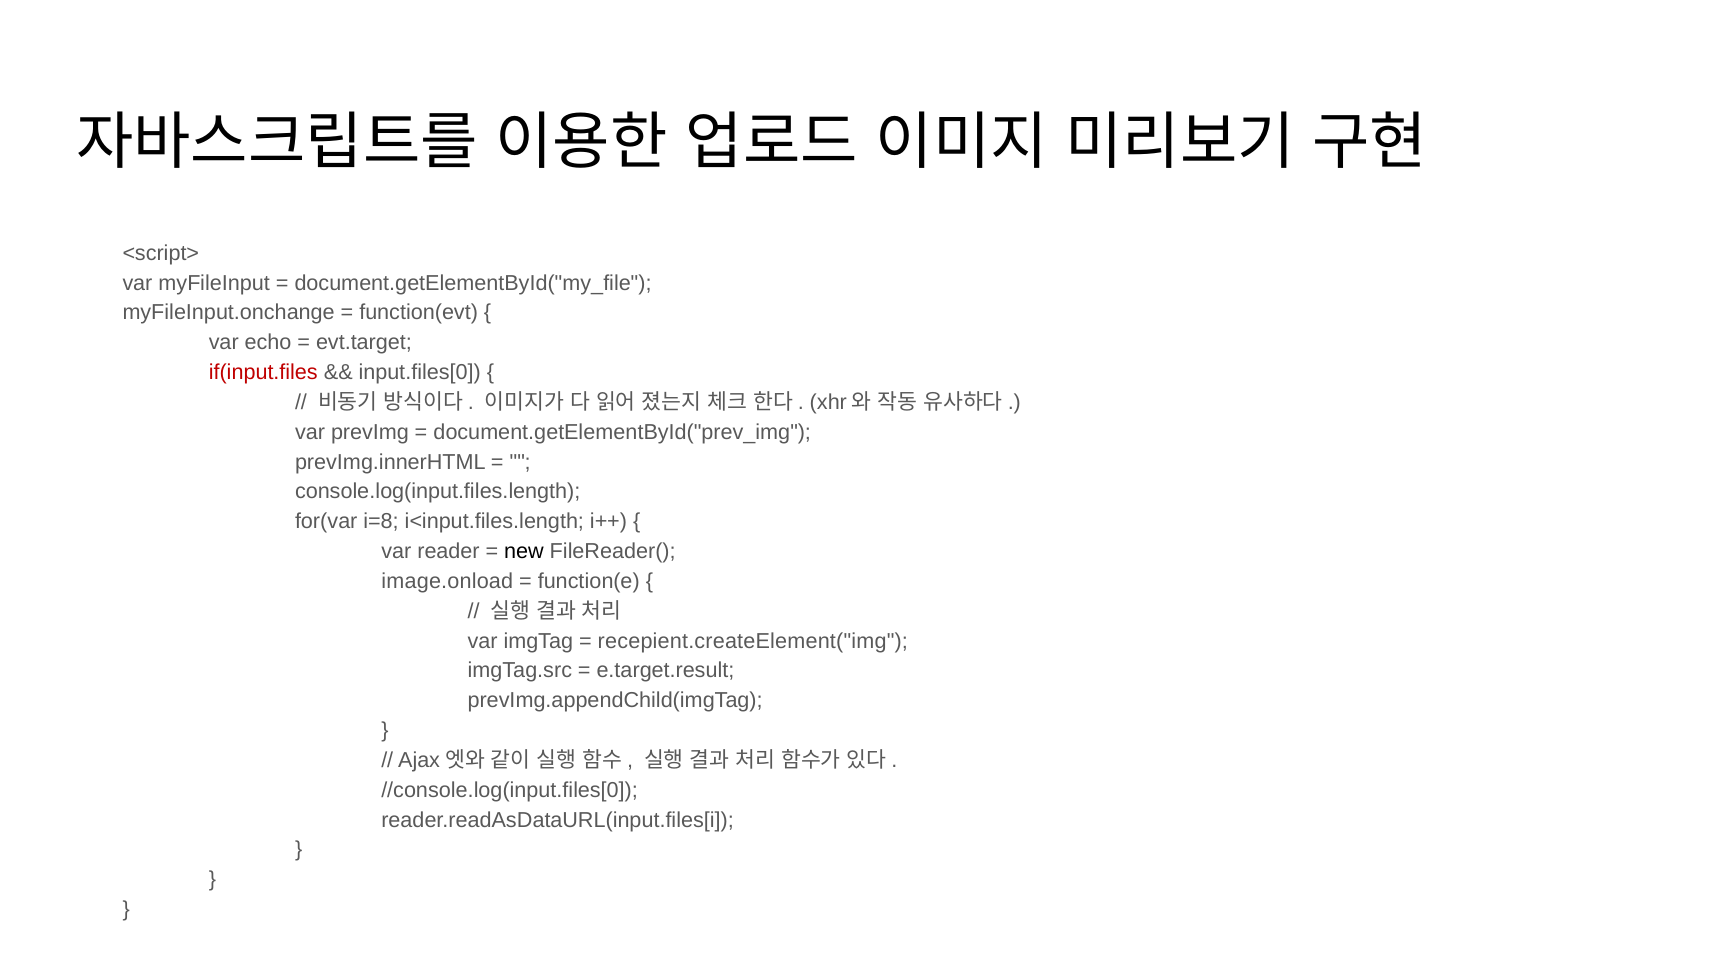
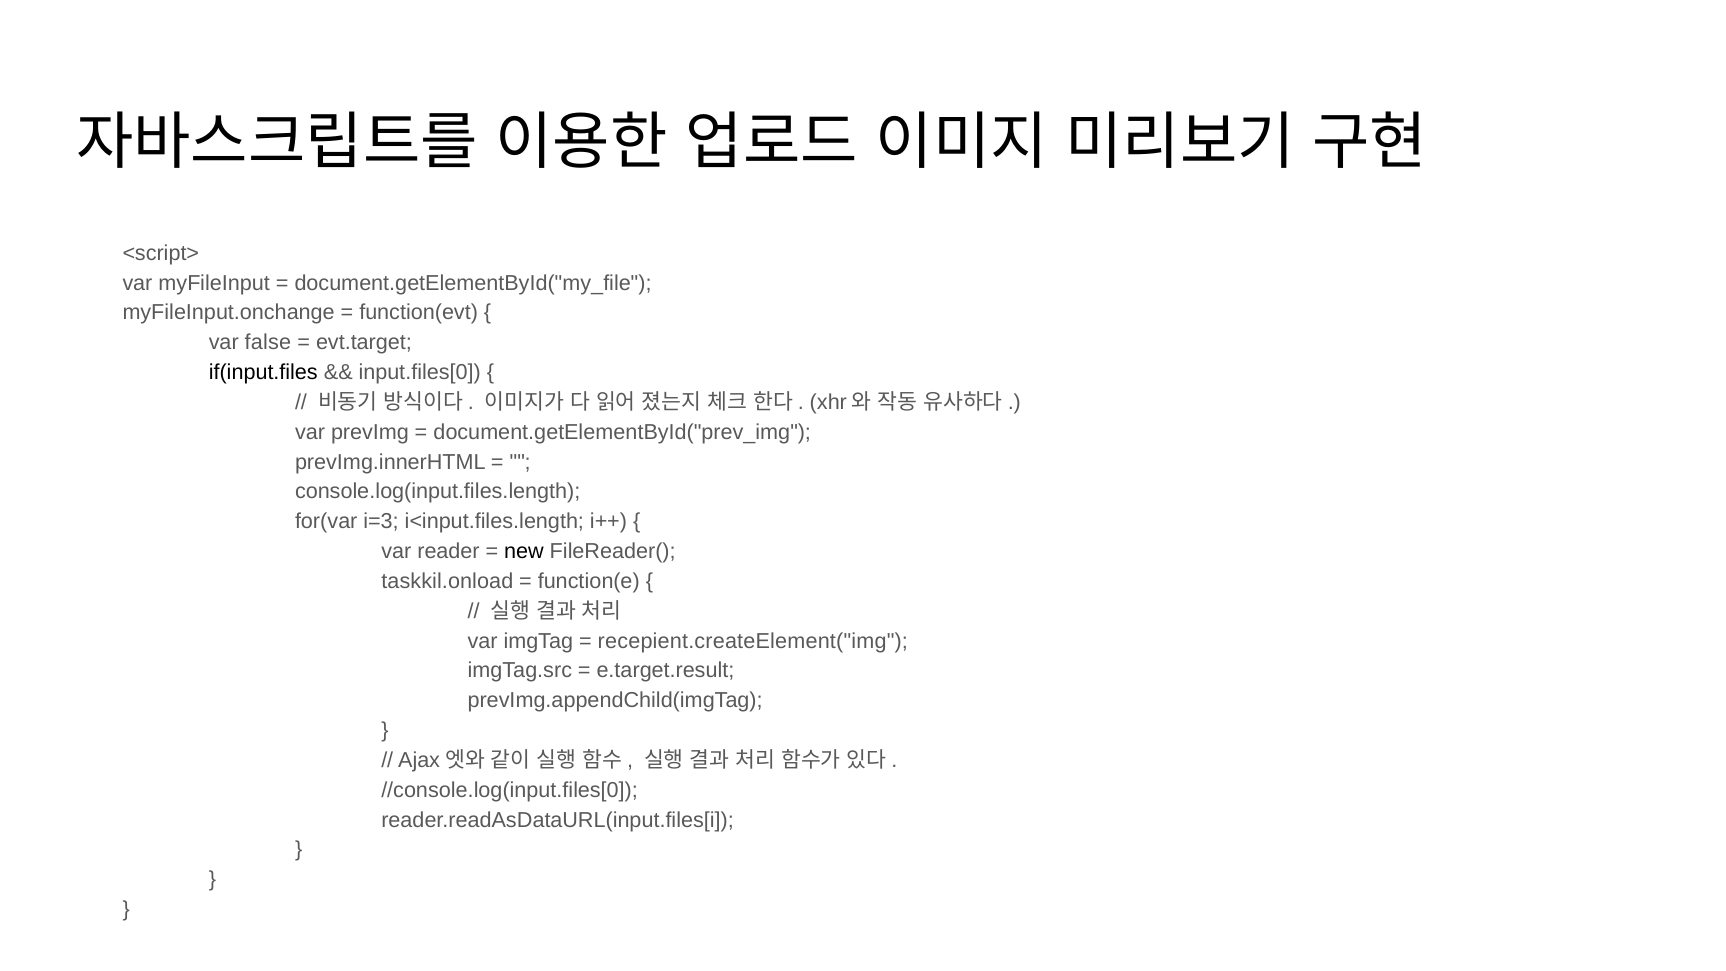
echo: echo -> false (268, 343)
if(input.files colour: red -> black (263, 372)
i=8: i=8 -> i=3 (381, 522)
image.onload: image.onload -> taskkil.onload (447, 581)
